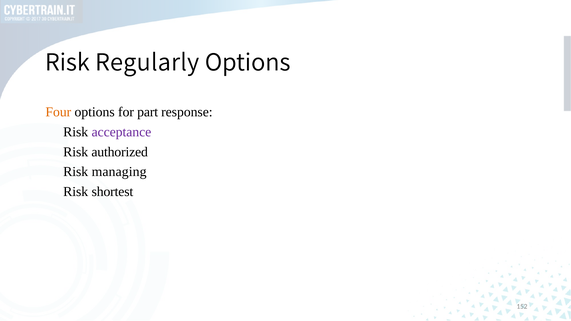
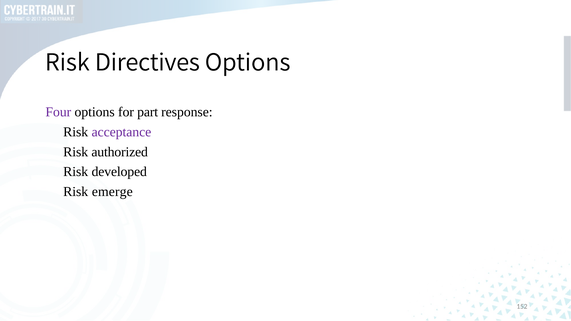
Regularly: Regularly -> Directives (147, 62)
Four colour: orange -> purple (58, 112)
managing: managing -> developed (119, 172)
shortest: shortest -> emerge (112, 192)
